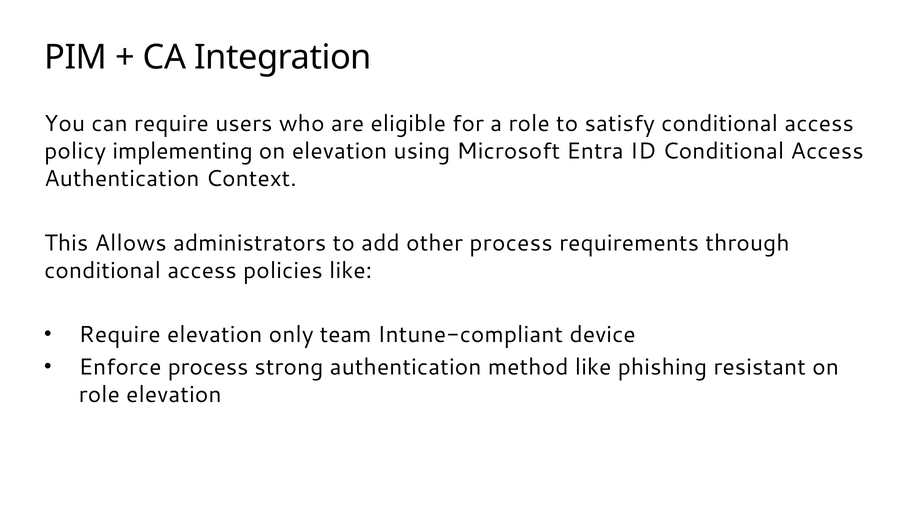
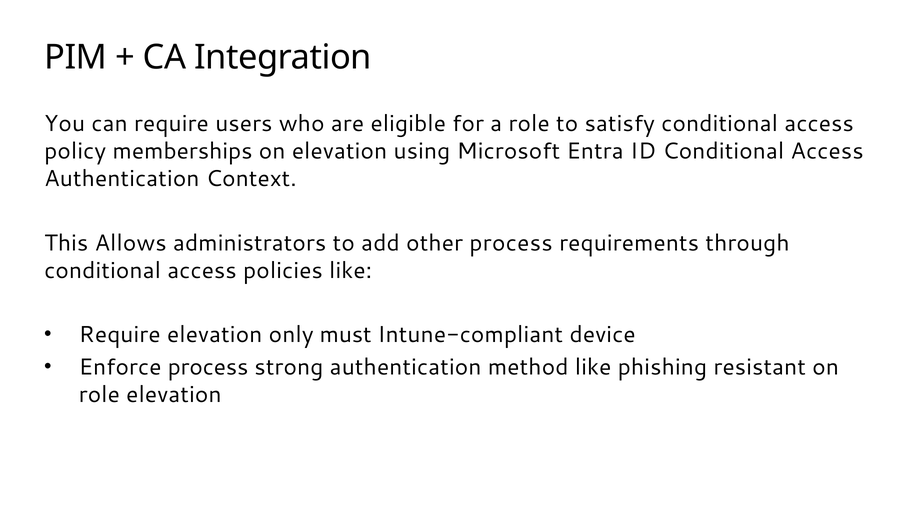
implementing: implementing -> memberships (183, 151)
team: team -> must (346, 335)
